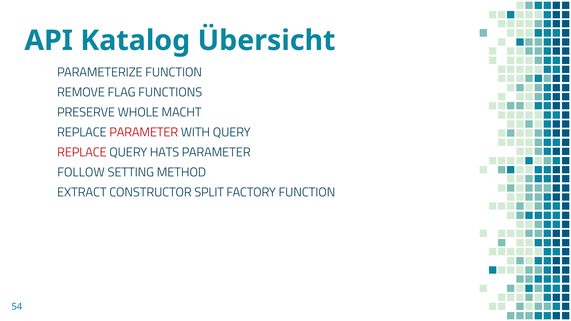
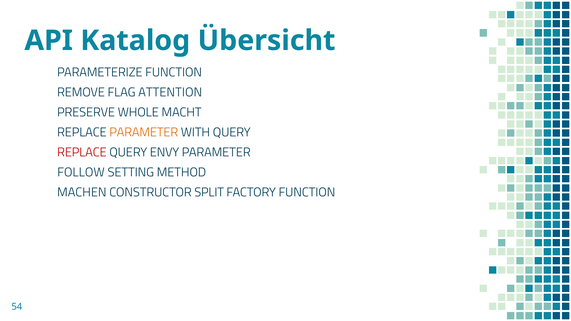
FUNCTIONS: FUNCTIONS -> ATTENTION (170, 92)
PARAMETER colour: red -> orange (144, 132)
HATS: HATS -> ENVY (165, 152)
EXTRACT: EXTRACT -> MACHEN (82, 192)
